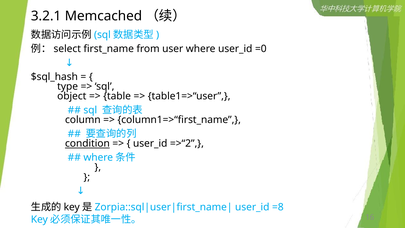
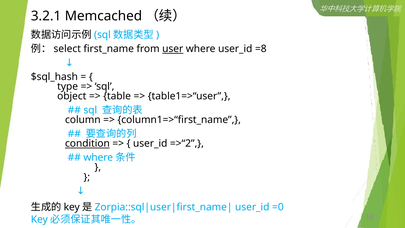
user underline: none -> present (173, 49)
=0: =0 -> =8 (261, 49)
=8: =8 -> =0 (278, 207)
